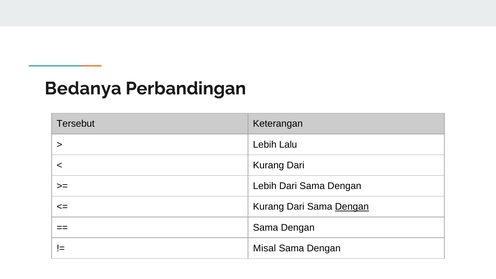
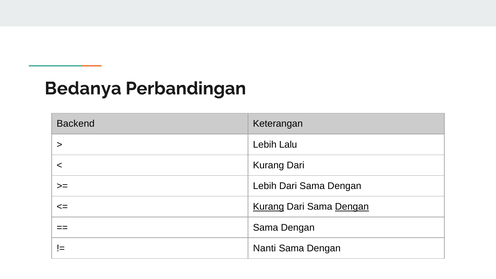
Tersebut: Tersebut -> Backend (76, 124)
Kurang underline: none -> present (268, 207)
Misal: Misal -> Nanti (265, 248)
